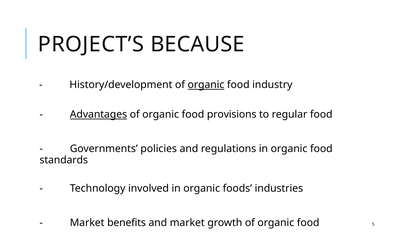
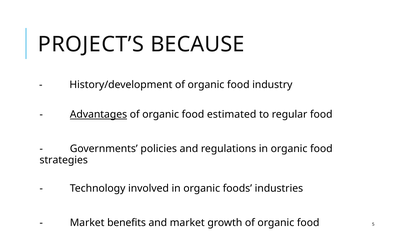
organic underline: present -> none (206, 85)
provisions: provisions -> estimated (232, 115)
standards: standards -> strategies (64, 160)
